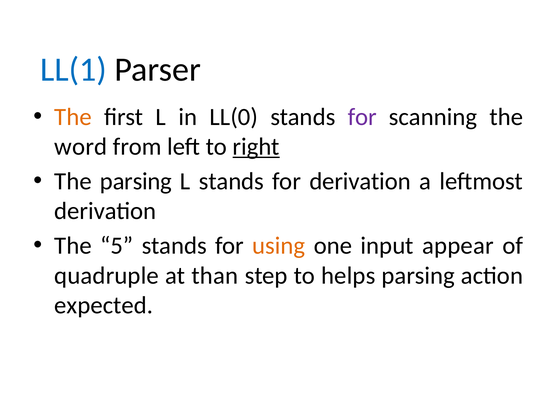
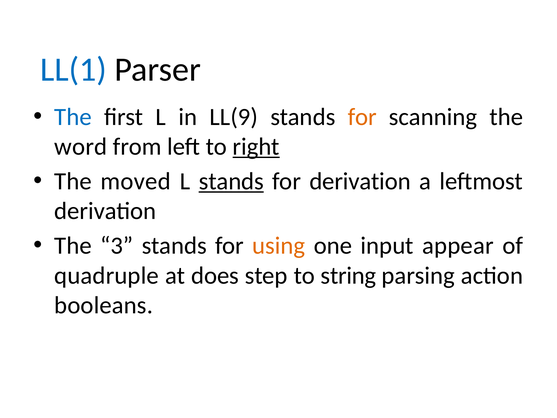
The colour: orange -> blue (73, 117)
LL(0: LL(0 -> LL(9 (234, 117)
for colour: purple -> orange (362, 117)
The parsing: parsing -> moved (136, 181)
stands underline: none -> present (231, 181)
5: 5 -> 3 (117, 246)
than: than -> does (215, 275)
helps: helps -> string (348, 275)
expected: expected -> booleans (104, 305)
